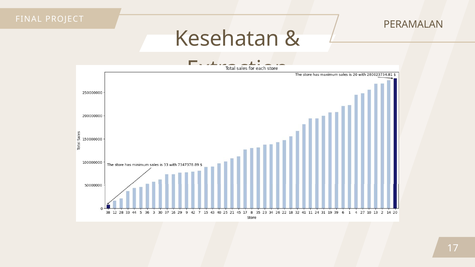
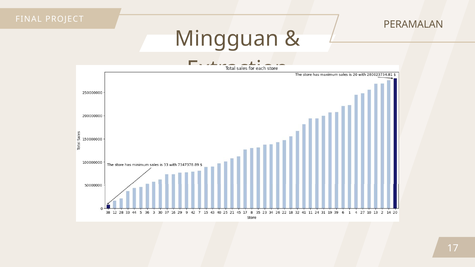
Kesehatan: Kesehatan -> Mingguan (227, 39)
